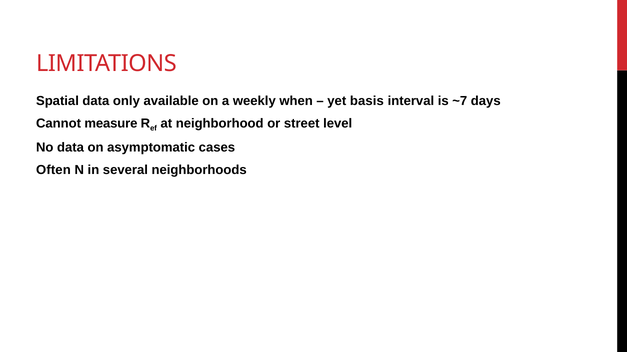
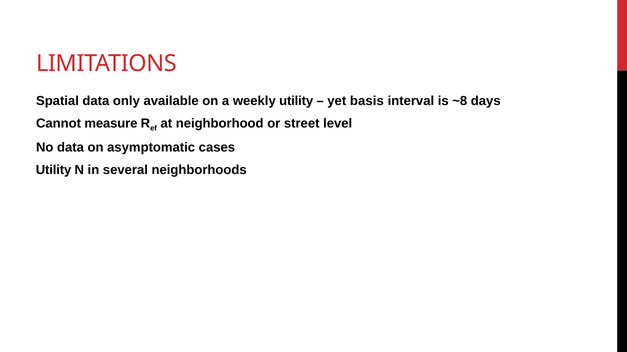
weekly when: when -> utility (296, 101)
~7: ~7 -> ~8 (460, 101)
Often: Often -> Utility (54, 170)
